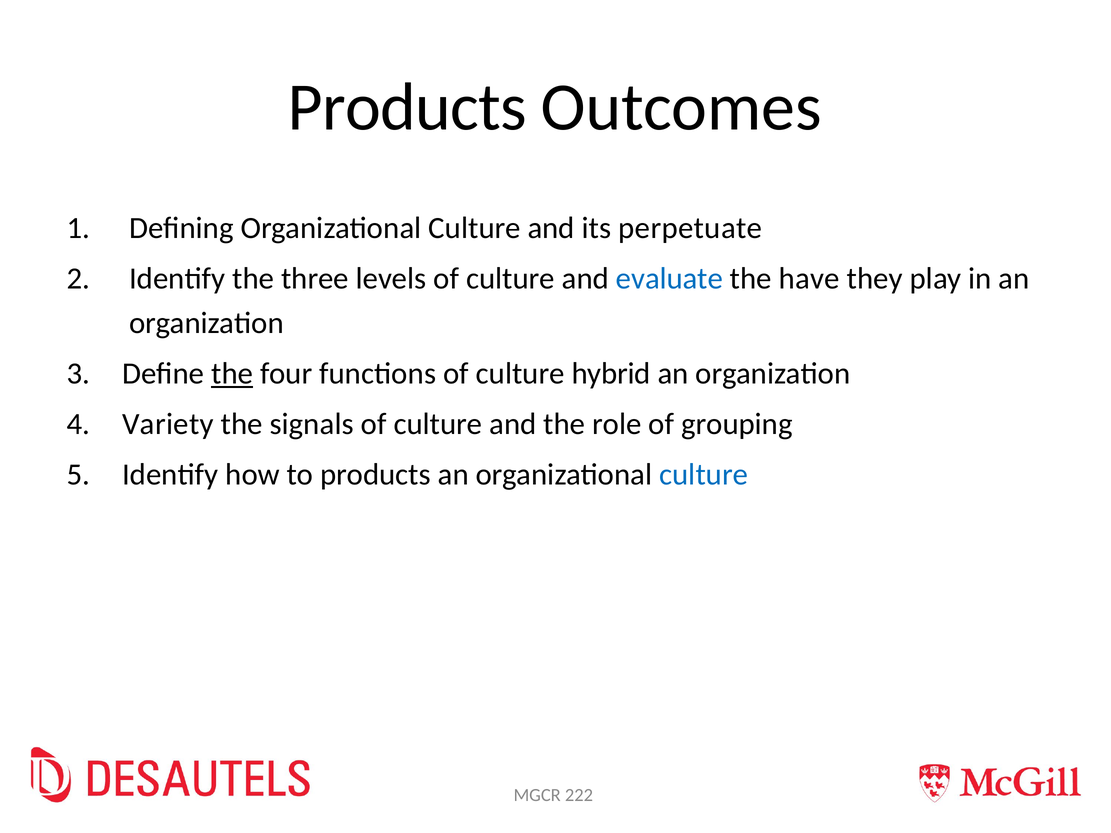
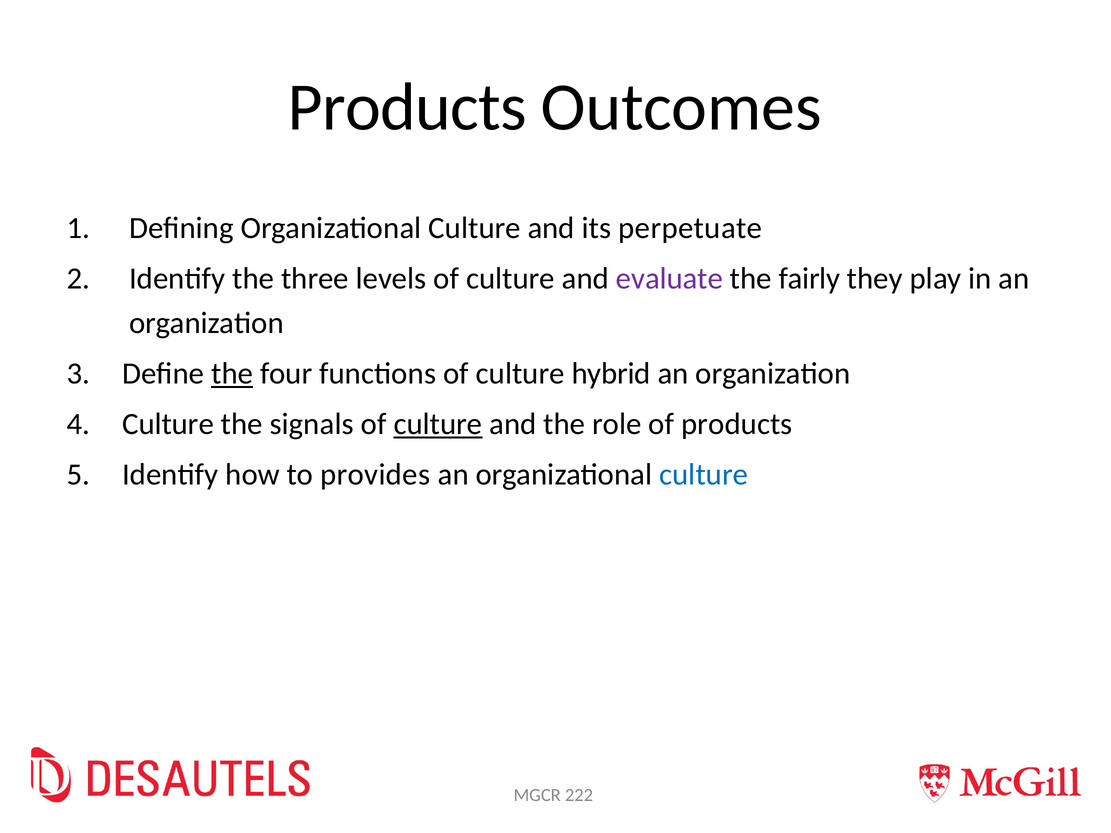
evaluate colour: blue -> purple (669, 279)
have: have -> fairly (809, 279)
Variety: Variety -> Culture (168, 424)
culture underline: none -> present (438, 424)
of grouping: grouping -> products (737, 424)
to products: products -> provides (375, 475)
